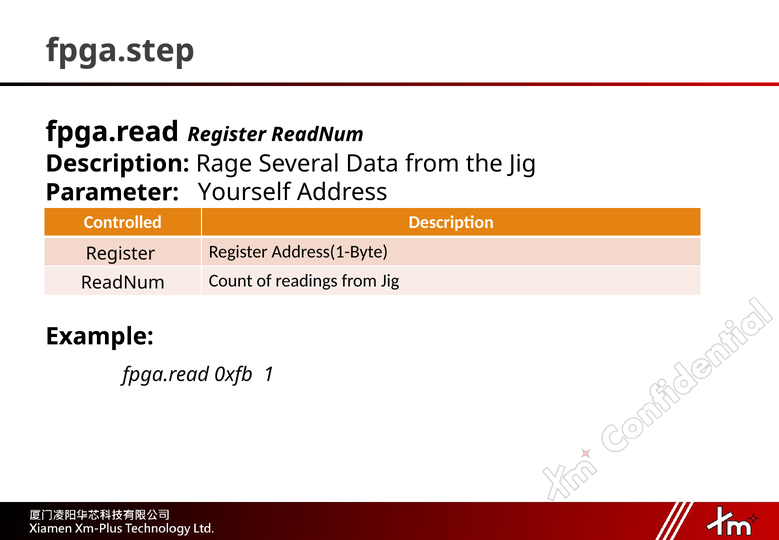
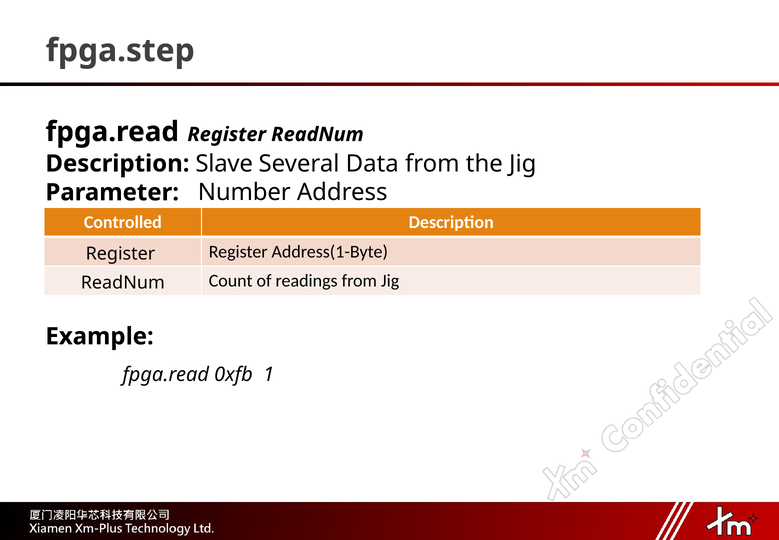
Rage: Rage -> Slave (224, 163)
Yourself: Yourself -> Number (244, 192)
